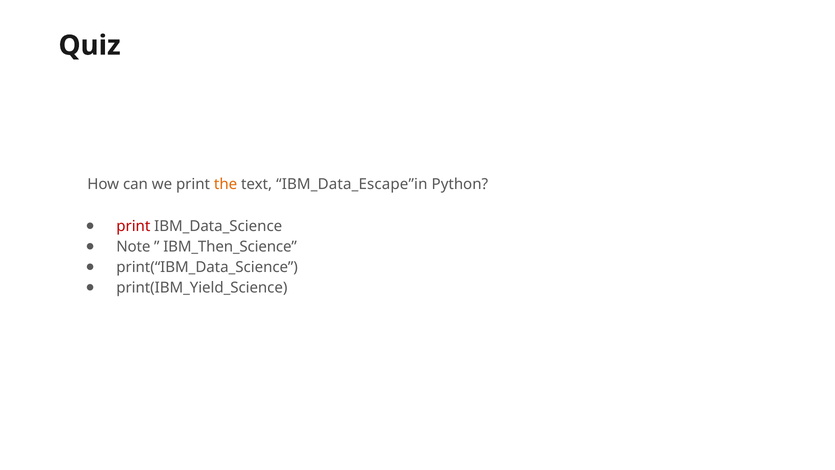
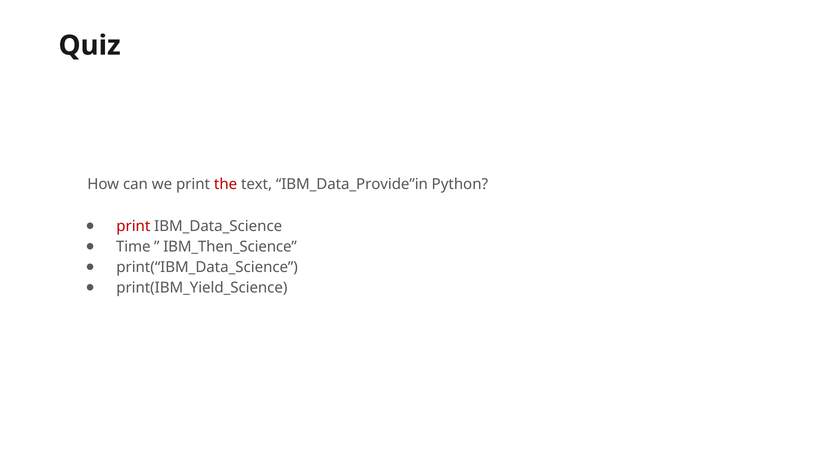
the colour: orange -> red (226, 184)
IBM_Data_Escape”in: IBM_Data_Escape”in -> IBM_Data_Provide”in (352, 184)
Note: Note -> Time (133, 247)
